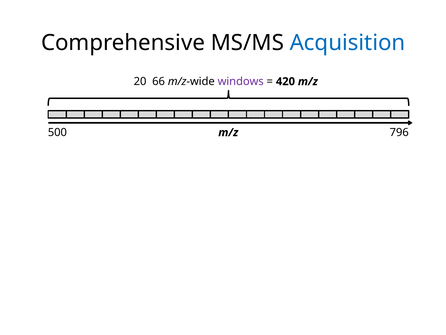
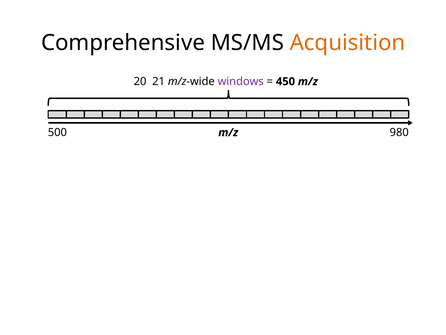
Acquisition colour: blue -> orange (348, 43)
66: 66 -> 21 (159, 81)
420: 420 -> 450 (285, 81)
796: 796 -> 980 (399, 132)
